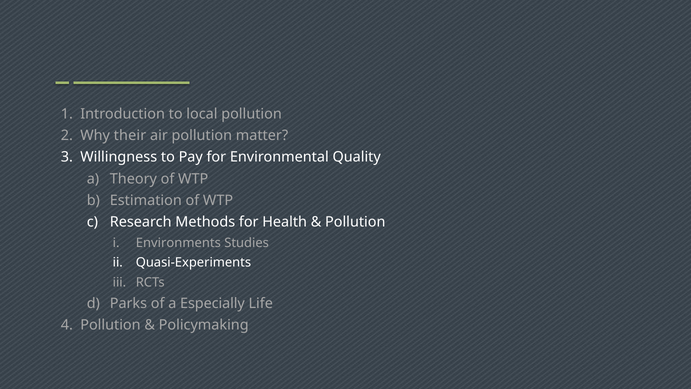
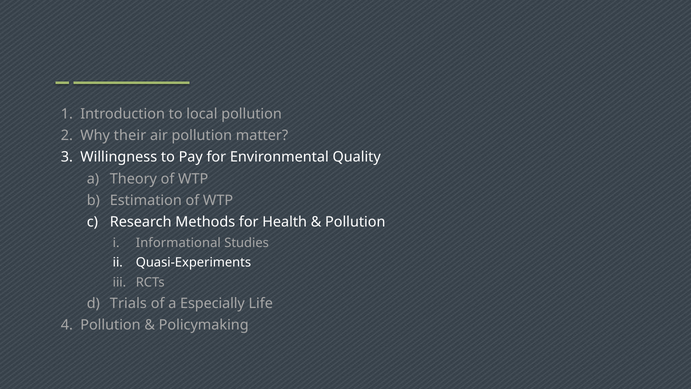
Environments: Environments -> Informational (178, 243)
Parks: Parks -> Trials (128, 303)
